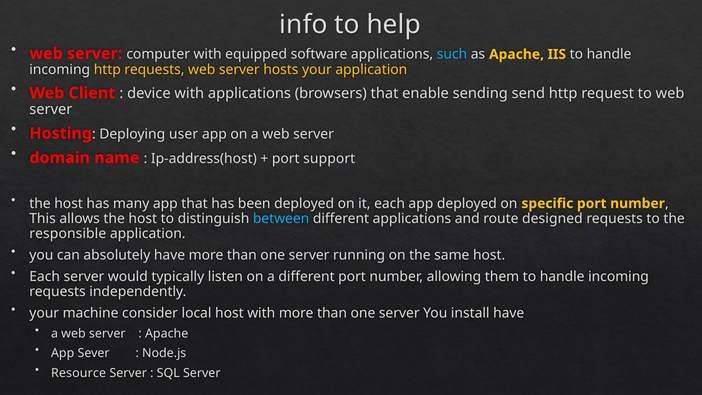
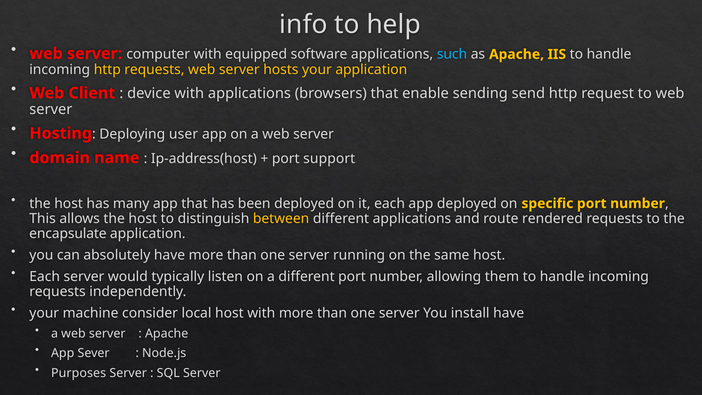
between colour: light blue -> yellow (281, 218)
designed: designed -> rendered (552, 218)
responsible: responsible -> encapsulate (68, 233)
Resource: Resource -> Purposes (79, 373)
